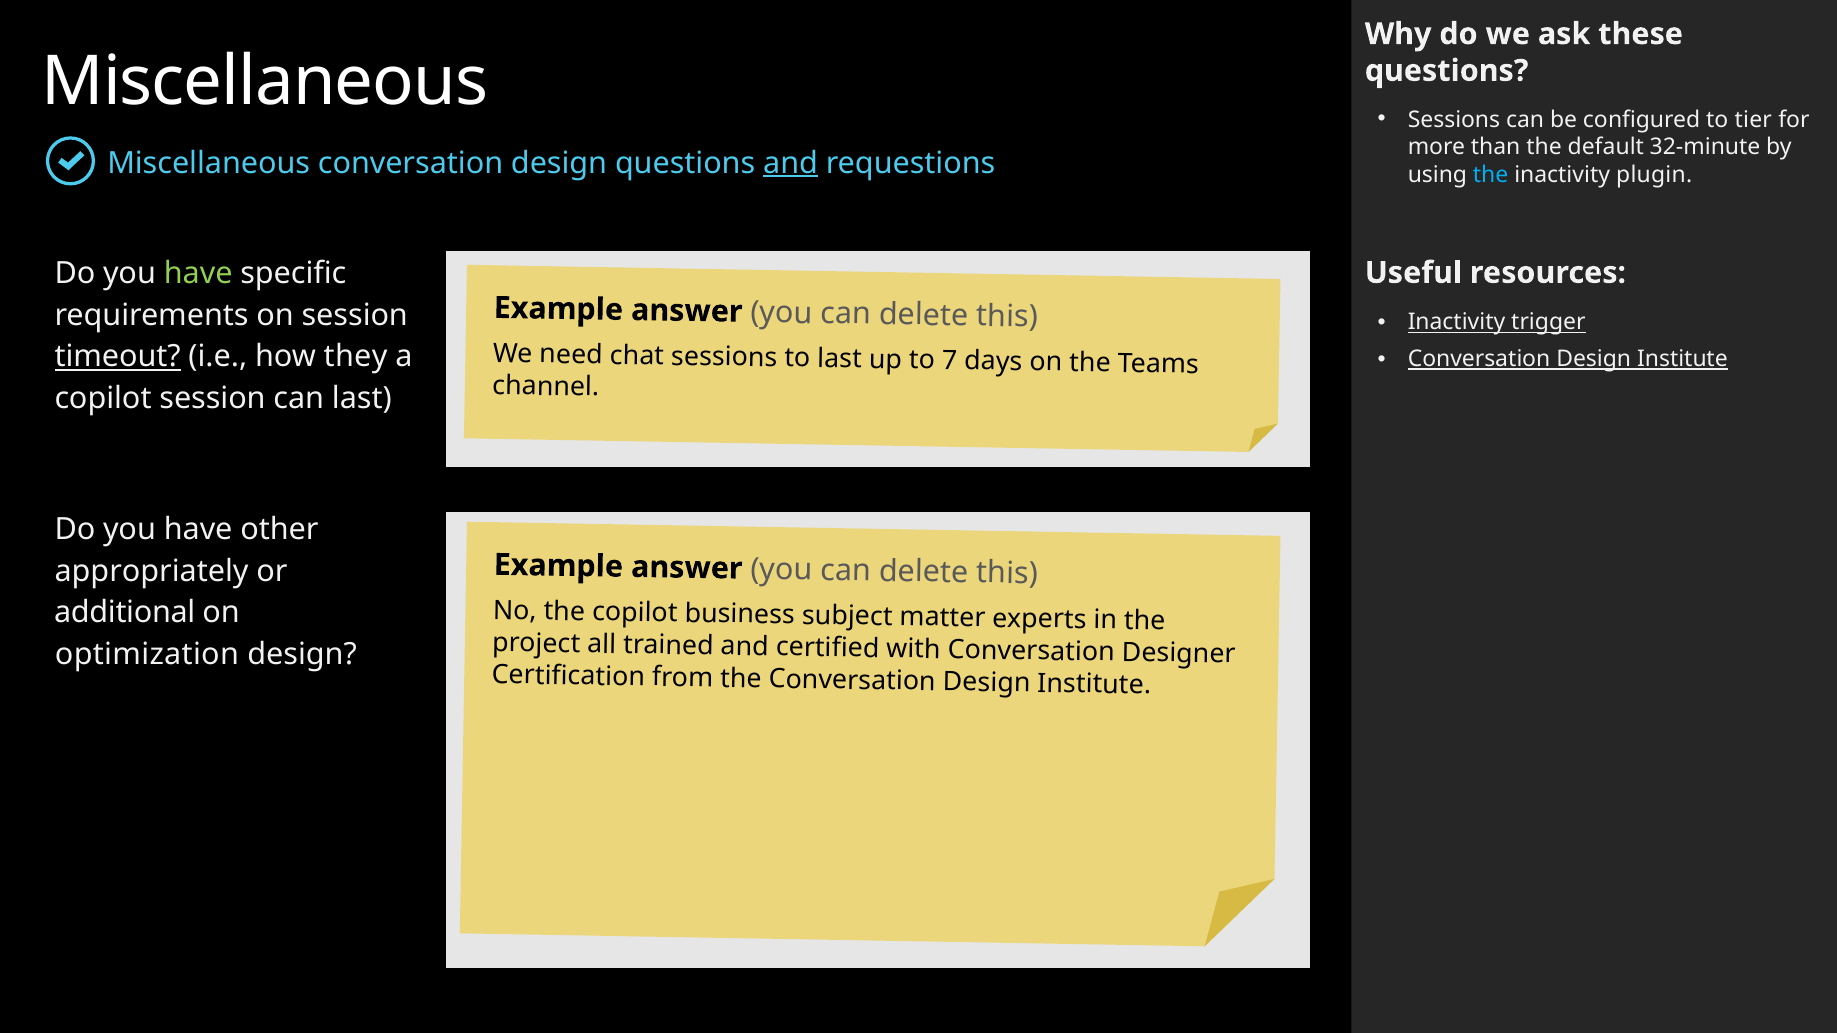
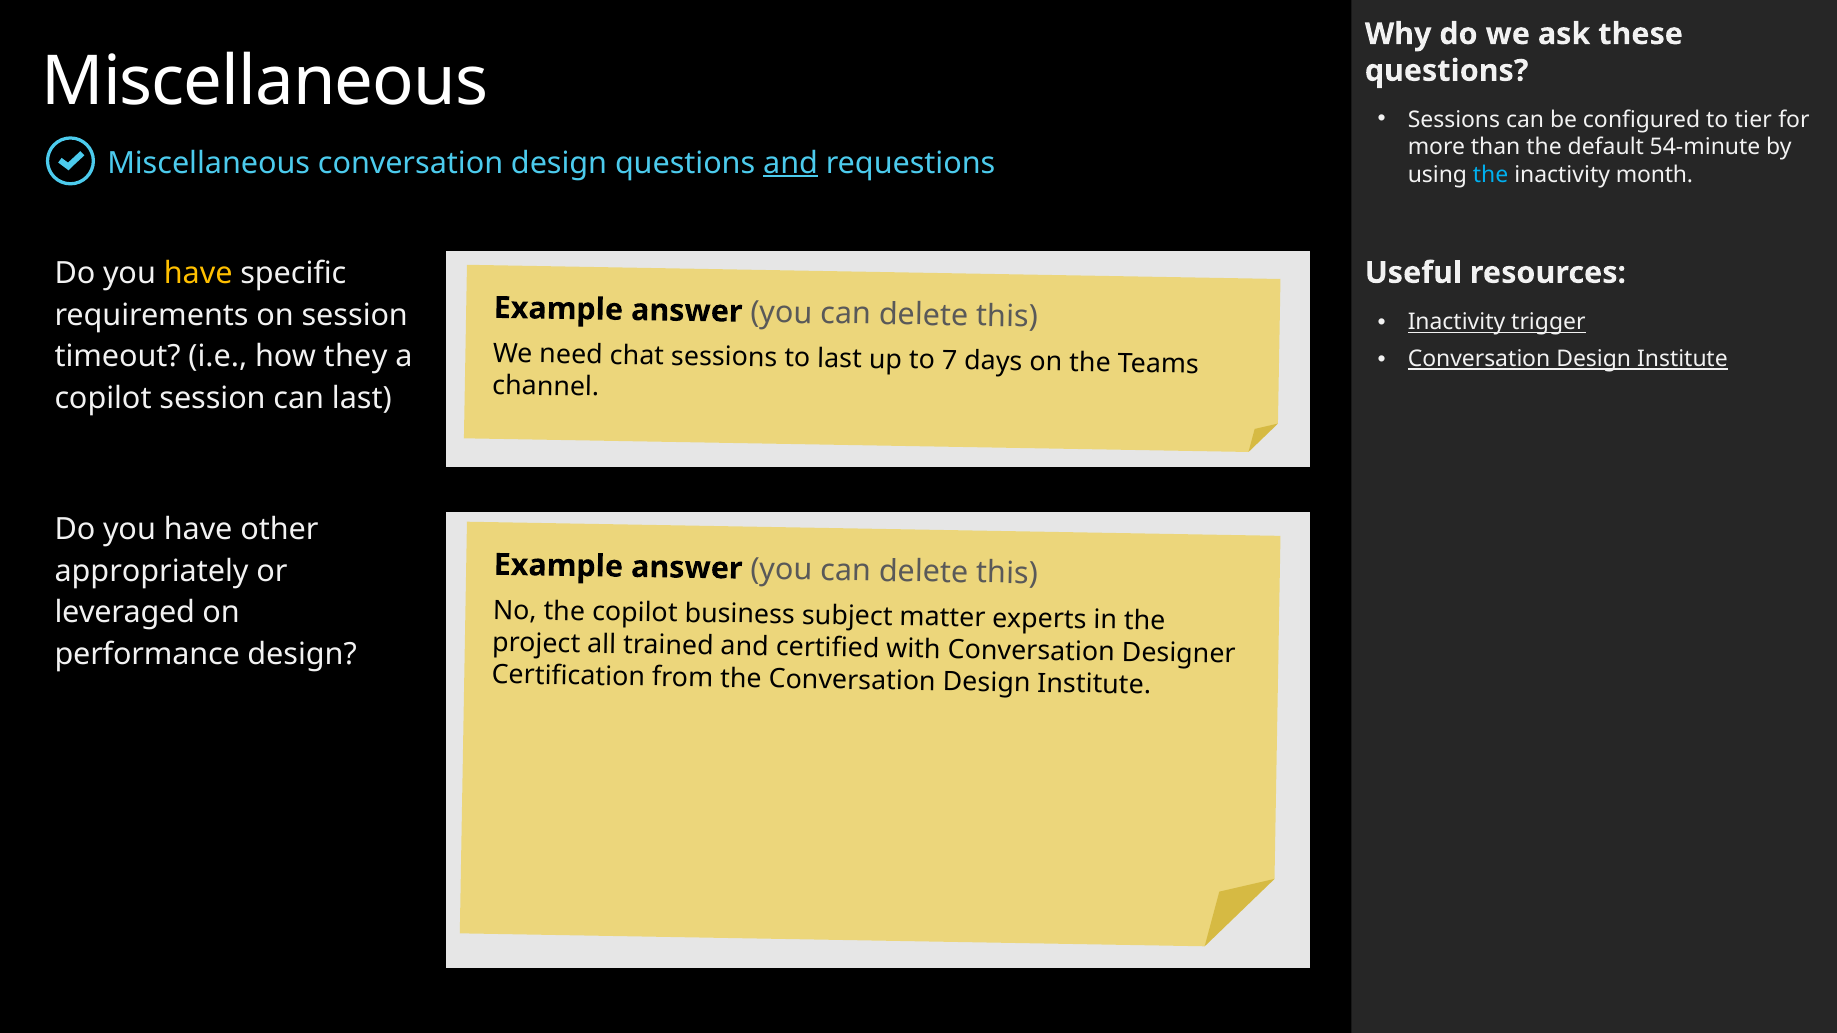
32-minute: 32-minute -> 54-minute (1705, 147)
plugin: plugin -> month (1654, 175)
have colour: light green -> yellow (198, 274)
timeout underline: present -> none (118, 357)
additional: additional -> leveraged (125, 613)
optimization: optimization -> performance (147, 654)
